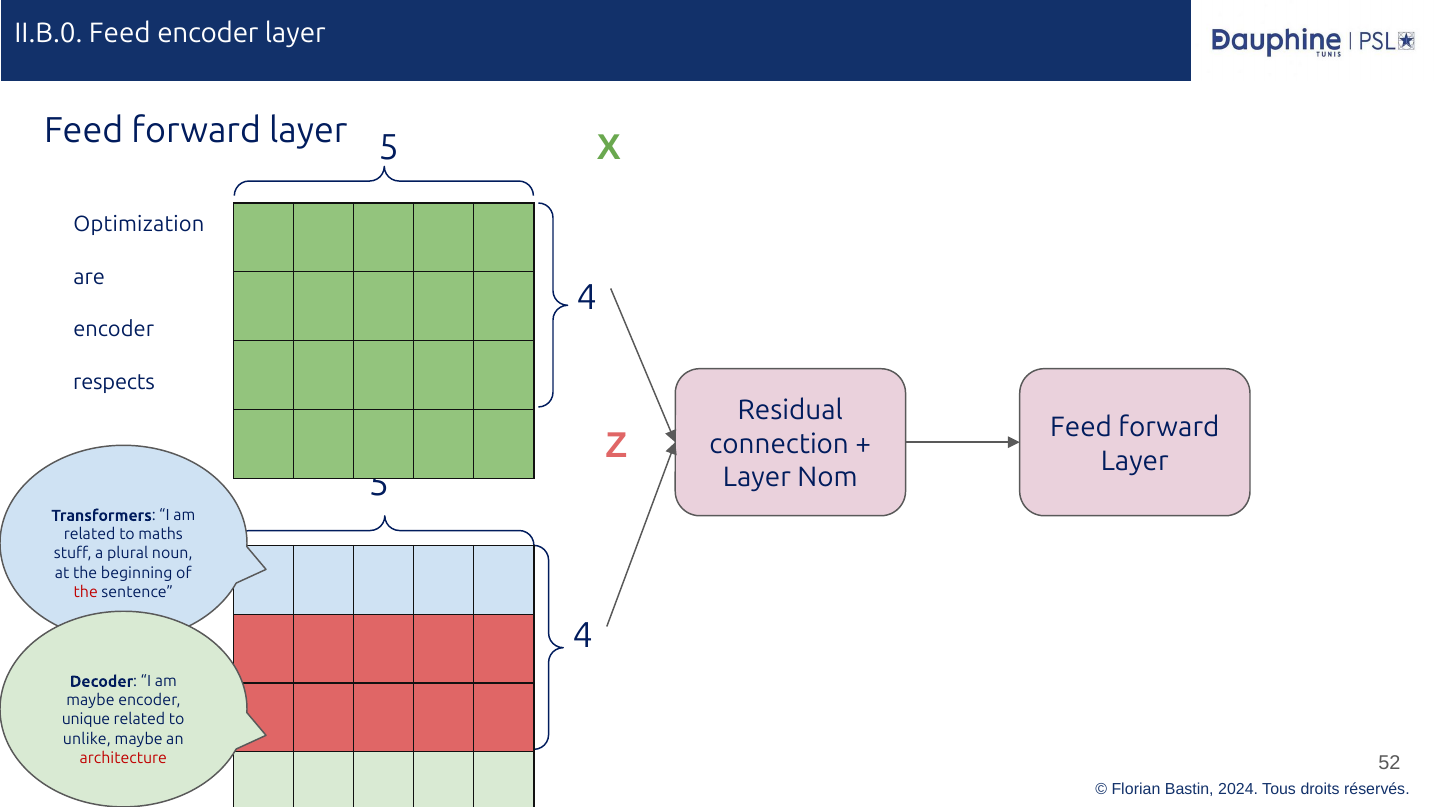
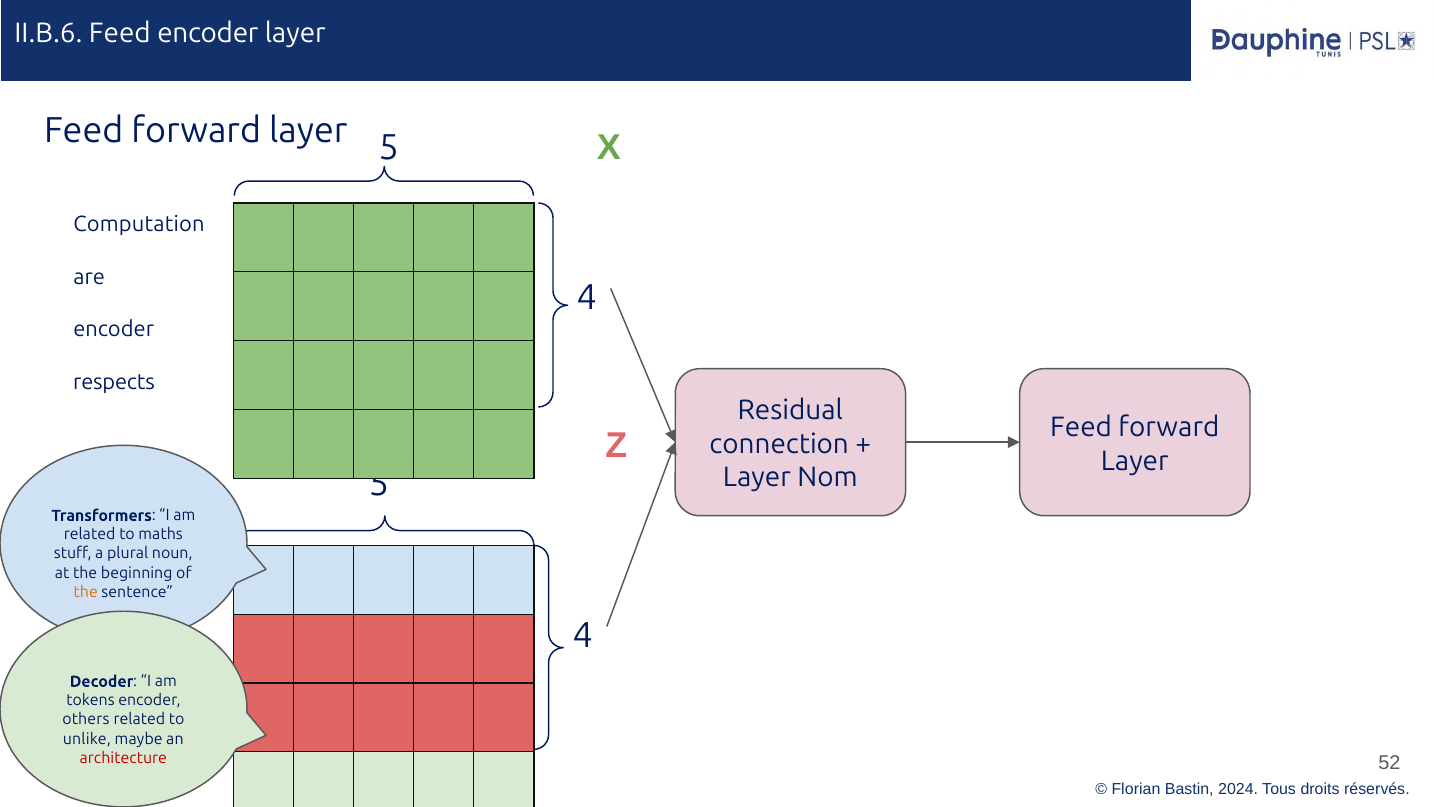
II.B.0: II.B.0 -> II.B.6 (48, 33)
Optimization: Optimization -> Computation (139, 224)
the colour: red -> orange (86, 592)
maybe: maybe -> tokens (90, 700)
unique: unique -> others (86, 719)
